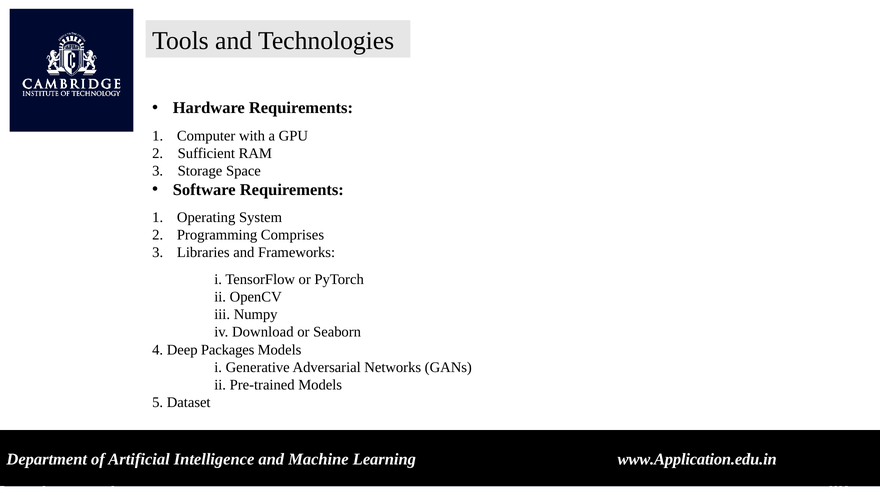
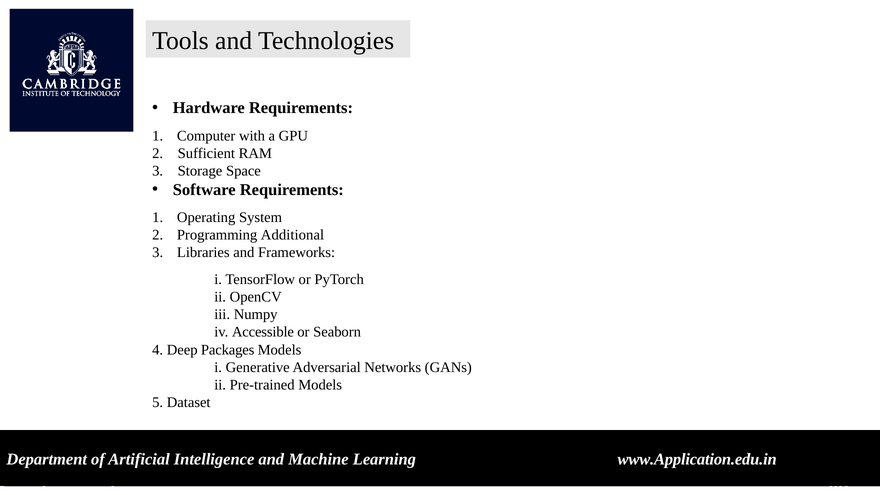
Comprises: Comprises -> Additional (292, 235)
Download: Download -> Accessible (263, 332)
